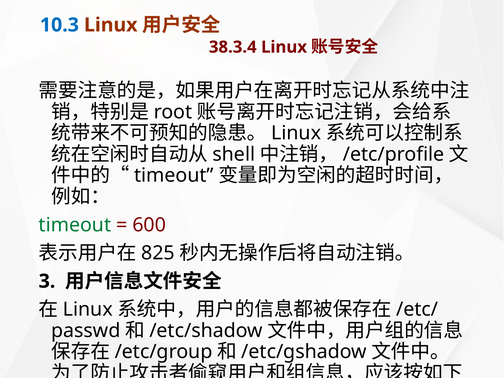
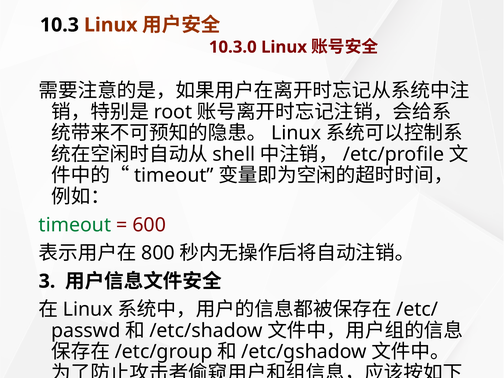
10.3 colour: blue -> black (59, 25)
38.3.4: 38.3.4 -> 10.3.0 (233, 47)
825: 825 -> 800 (158, 253)
